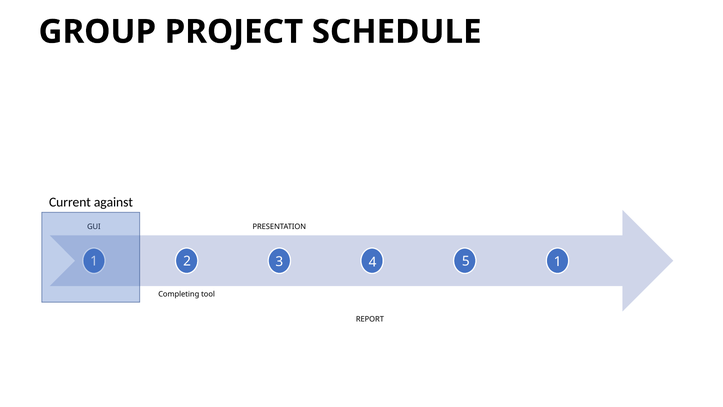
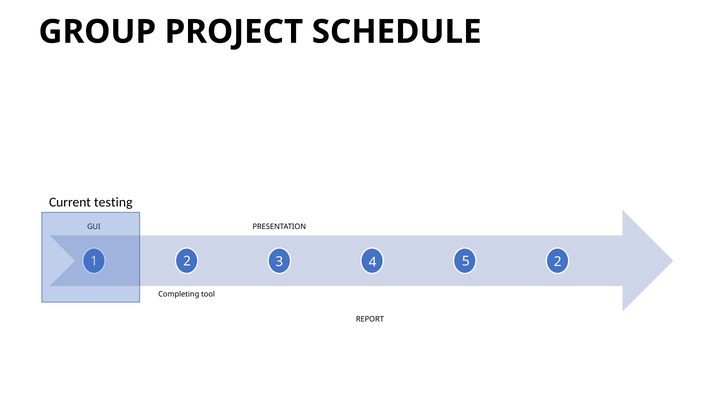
against: against -> testing (113, 202)
5 1: 1 -> 2 (558, 262)
